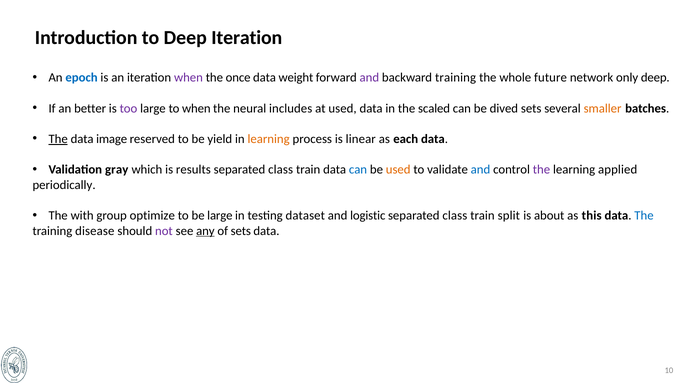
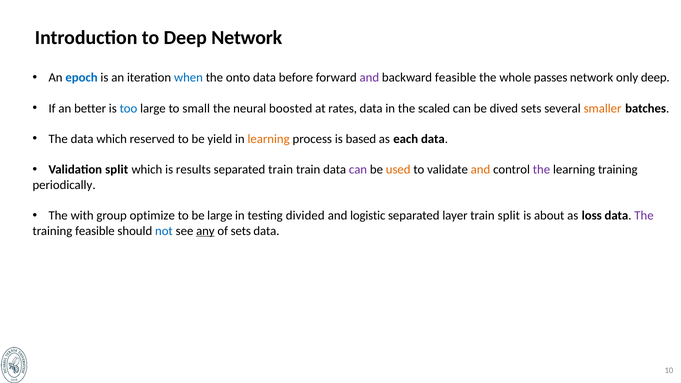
Deep Iteration: Iteration -> Network (247, 38)
when colour: purple -> blue (188, 78)
once: once -> onto (238, 78)
weight: weight -> before (296, 78)
backward training: training -> feasible (456, 78)
future: future -> passes (551, 78)
too colour: purple -> blue (128, 108)
to when: when -> small (196, 108)
includes: includes -> boosted (291, 108)
at used: used -> rates (343, 108)
The underline: present -> none (58, 139)
data image: image -> which (112, 139)
linear: linear -> based (361, 139)
Validation gray: gray -> split (117, 170)
class: class -> train (281, 170)
can colour: blue -> purple (358, 170)
and colour: blue -> orange (481, 170)
learning applied: applied -> training (618, 170)
dataset: dataset -> divided (305, 216)
class: class -> layer (455, 216)
this: this -> loss (592, 216)
The colour: blue -> purple (644, 216)
training disease: disease -> feasible (95, 231)
not colour: purple -> blue (164, 231)
